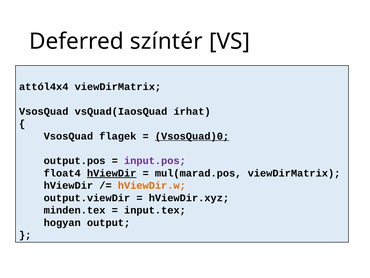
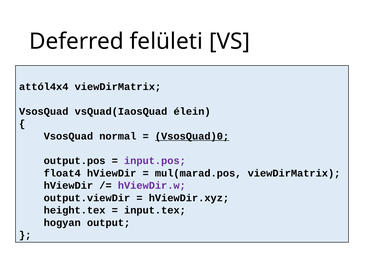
színtér: színtér -> felületi (166, 41)
írhat: írhat -> élein (192, 111)
flagek: flagek -> normal (118, 136)
hViewDir underline: present -> none (112, 173)
hViewDir.w colour: orange -> purple (152, 185)
minden.tex: minden.tex -> height.tex (75, 210)
